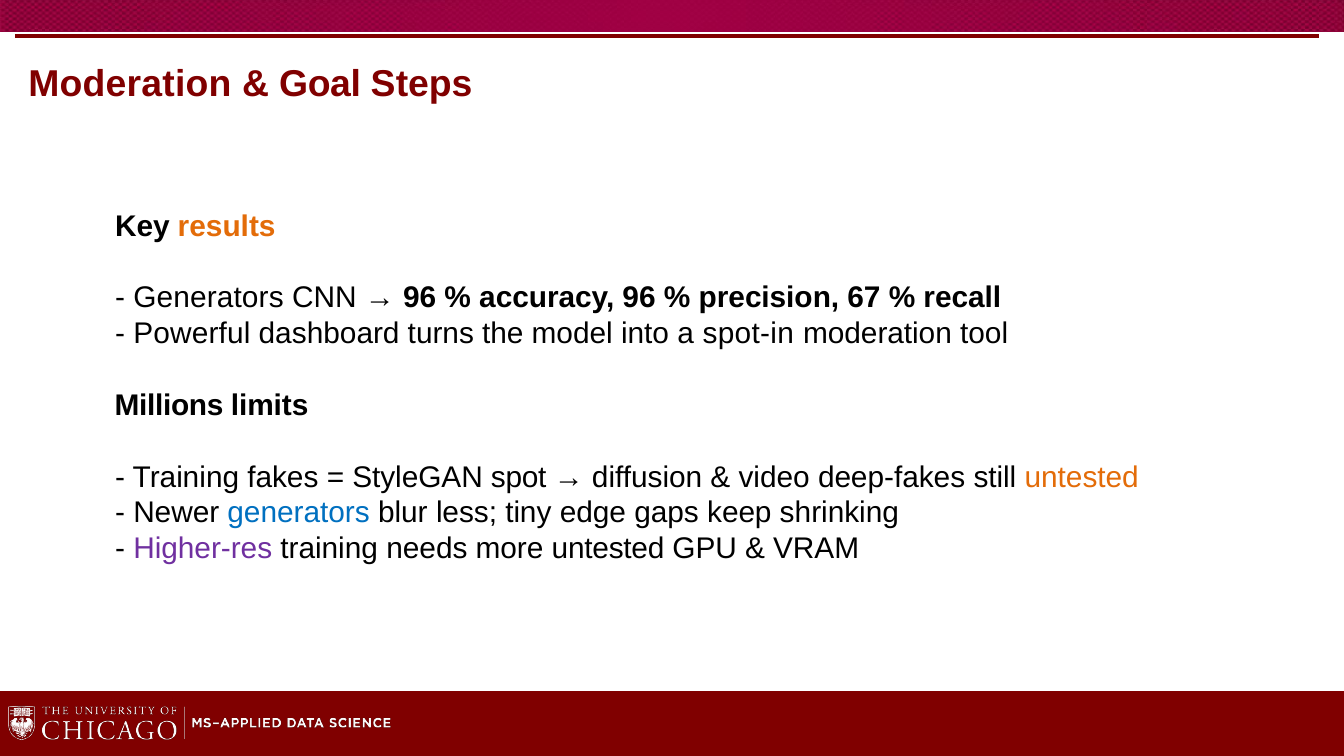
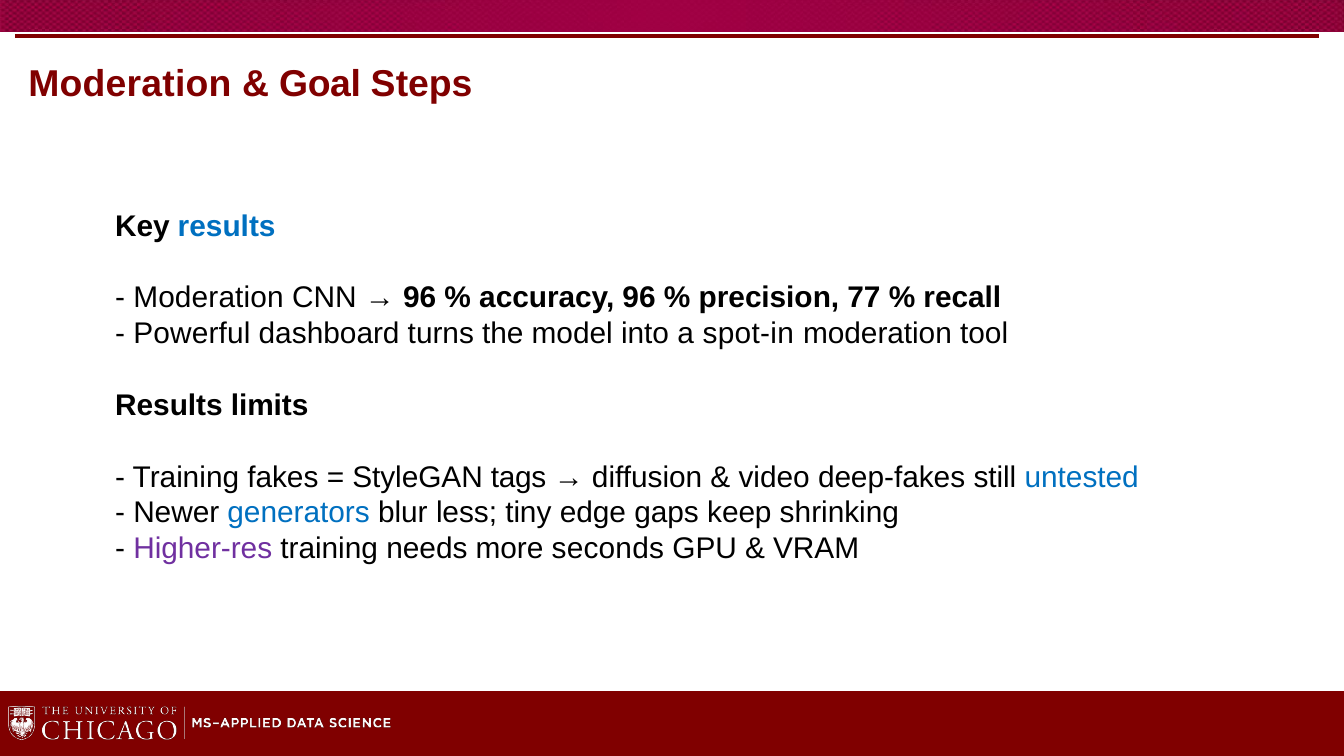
results colour: orange -> blue (227, 226)
Generators: Generators -> Moderation (208, 298)
67: 67 -> 77 (864, 298)
Millions: Millions -> Results (169, 406)
spot: spot -> tags (519, 477)
untested colour: orange -> blue (1082, 477)
more untested: untested -> seconds (608, 549)
